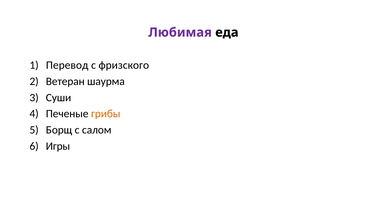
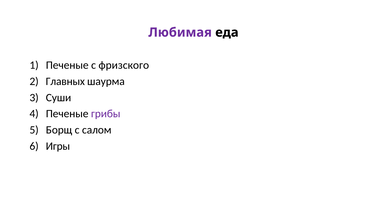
Перевод: Перевод -> Печеные (67, 65)
Ветеран: Ветеран -> Главных (65, 82)
грибы colour: orange -> purple (106, 114)
